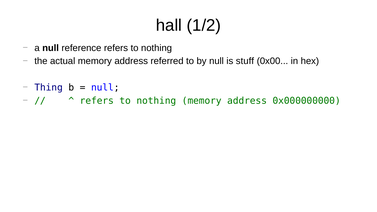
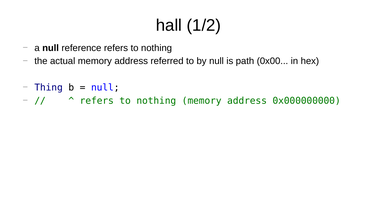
stuff: stuff -> path (245, 61)
